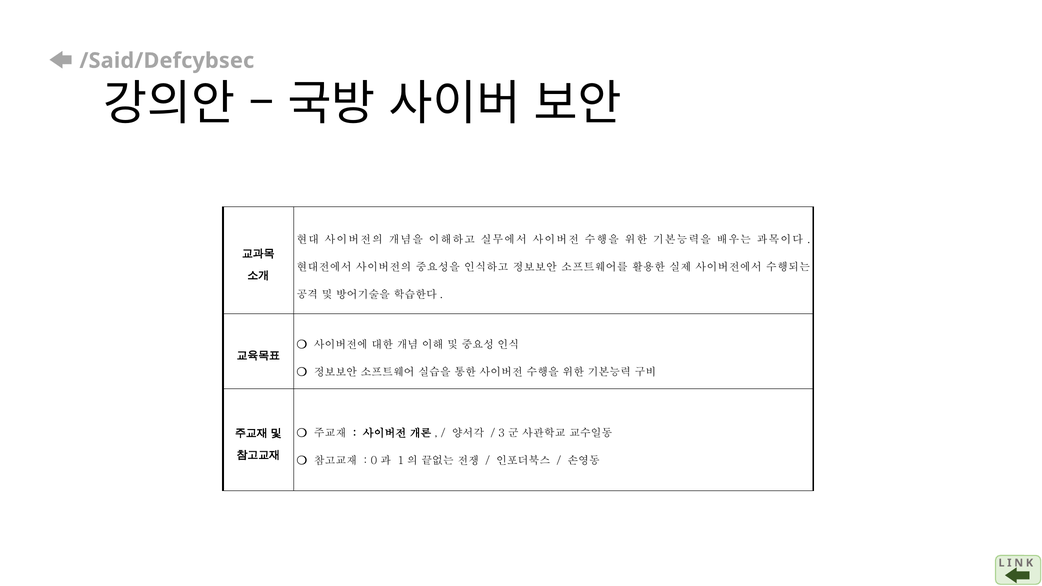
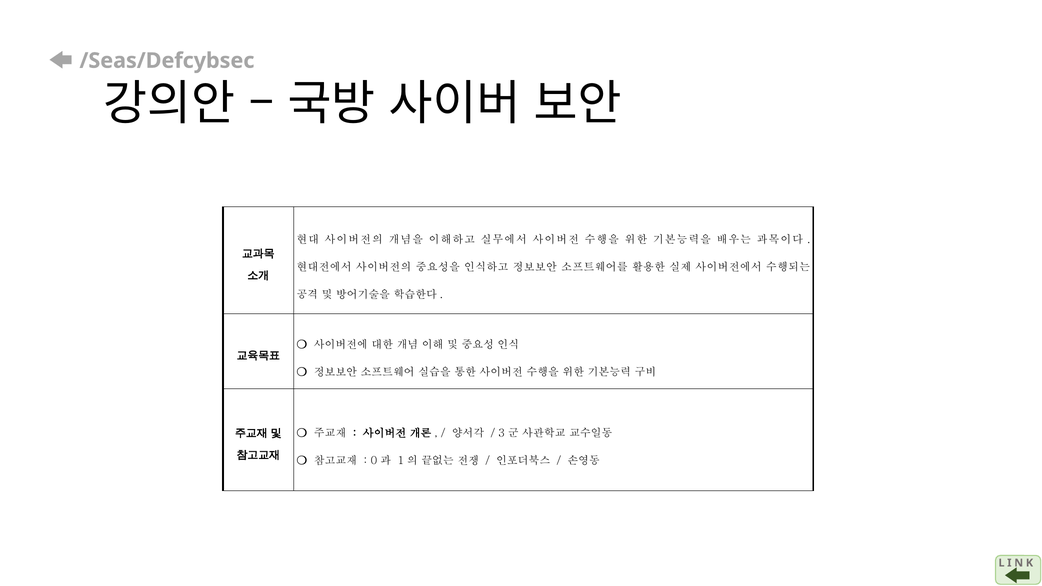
/Said/Defcybsec: /Said/Defcybsec -> /Seas/Defcybsec (167, 61)
